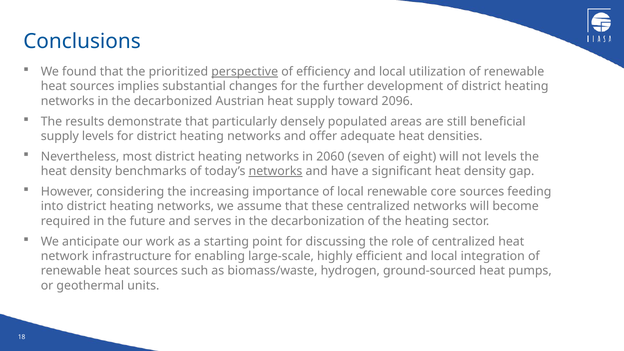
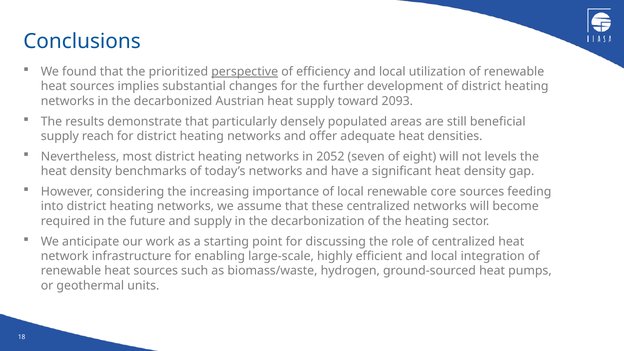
2096: 2096 -> 2093 (397, 101)
supply levels: levels -> reach (98, 136)
2060: 2060 -> 2052 (330, 157)
networks underline: present -> none (276, 171)
and serves: serves -> supply (213, 221)
